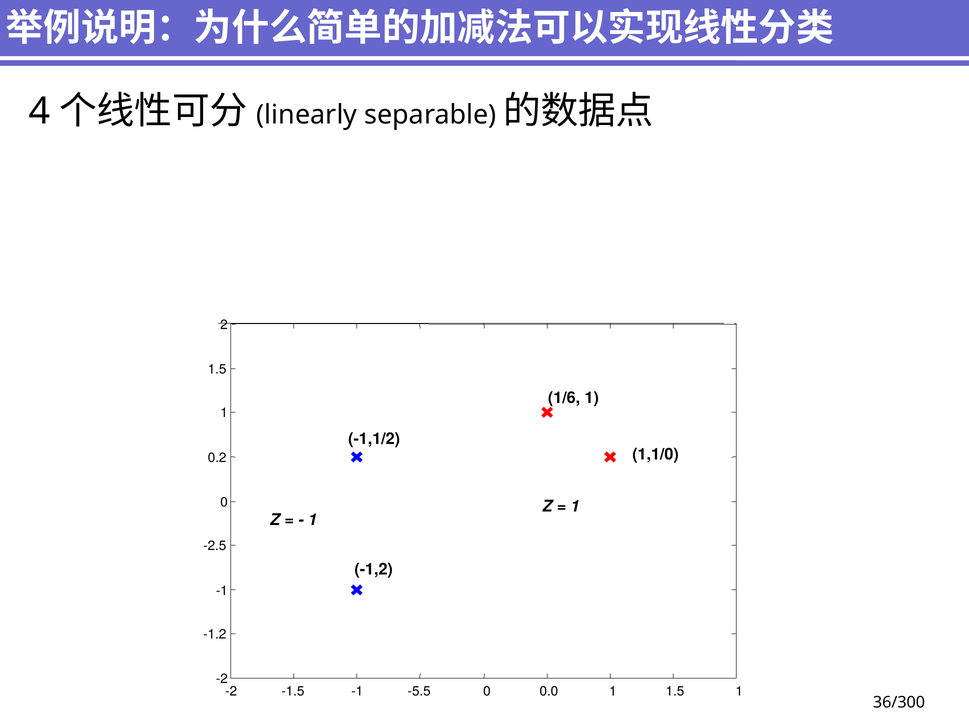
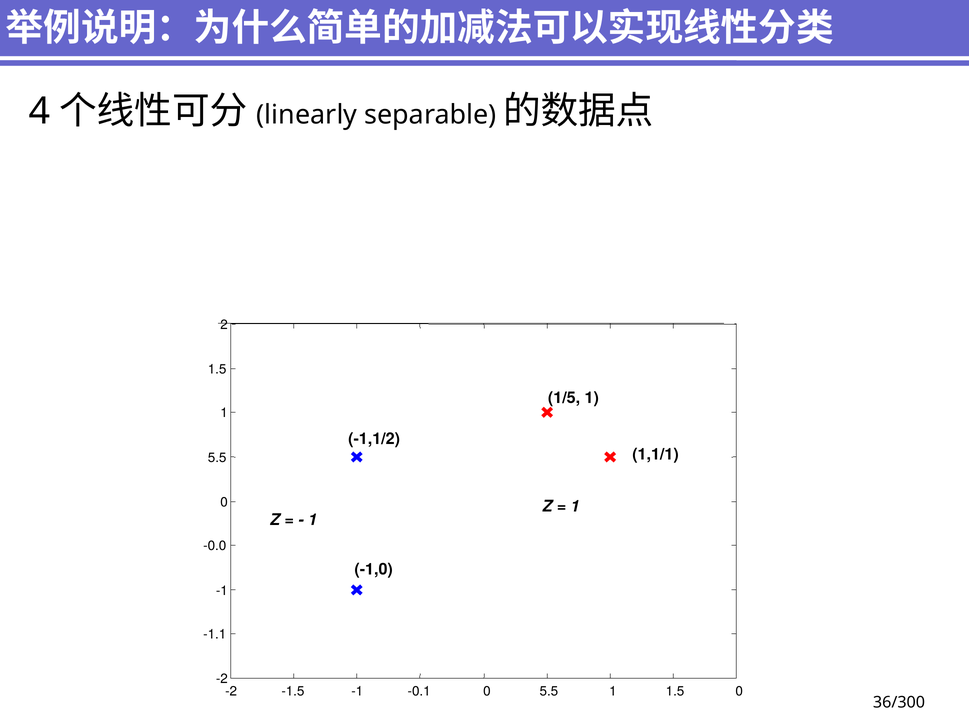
1/6: 1/6 -> 1/5 (564, 398)
1,1/0: 1,1/0 -> 1,1/1 (656, 454)
0.2: 0.2 -> 5.5 (217, 457)
-2.5: -2.5 -> -0.0 (215, 546)
-1,2: -1,2 -> -1,0 (374, 569)
-1.2: -1.2 -> -1.1 (215, 634)
-5.5: -5.5 -> -0.1 (419, 691)
0.0: 0.0 -> 5.5 (549, 691)
1.5 1: 1 -> 0 (739, 691)
